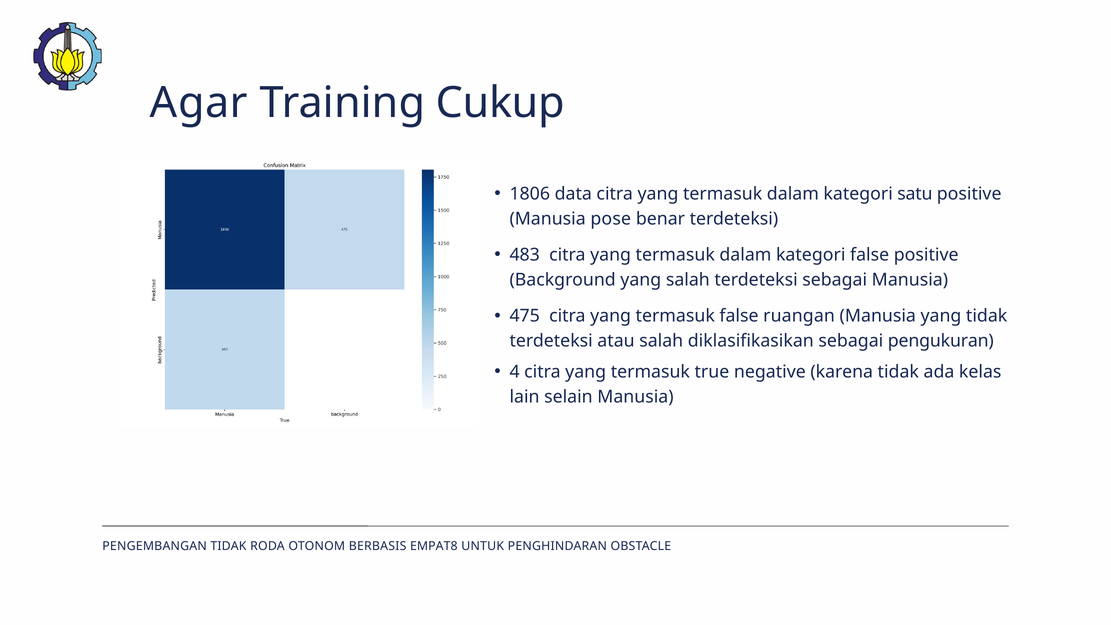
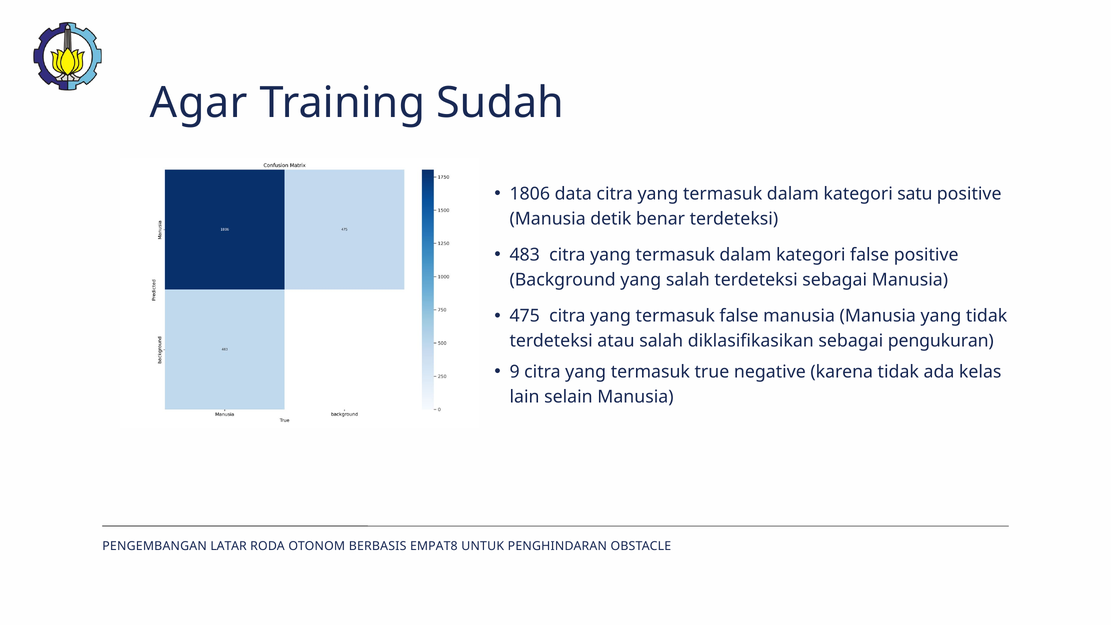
Cukup: Cukup -> Sudah (500, 103)
pose: pose -> detik (611, 219)
false ruangan: ruangan -> manusia (799, 316)
4: 4 -> 9 (515, 372)
PENGEMBANGAN TIDAK: TIDAK -> LATAR (229, 546)
